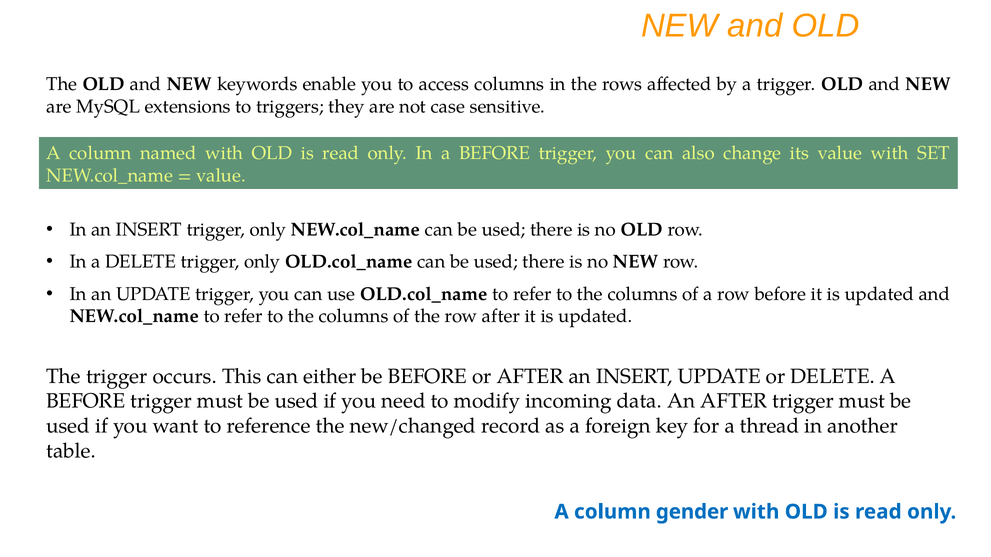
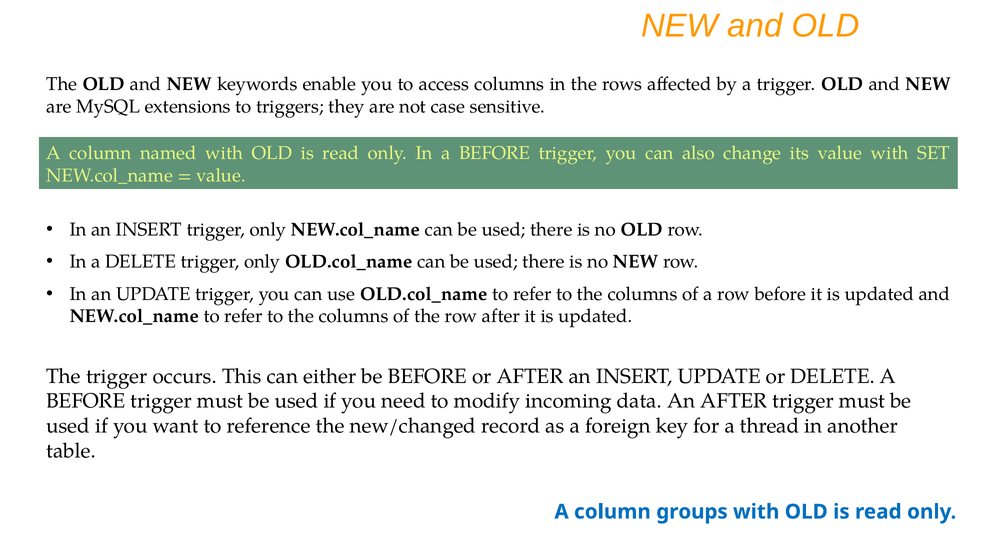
gender: gender -> groups (692, 512)
